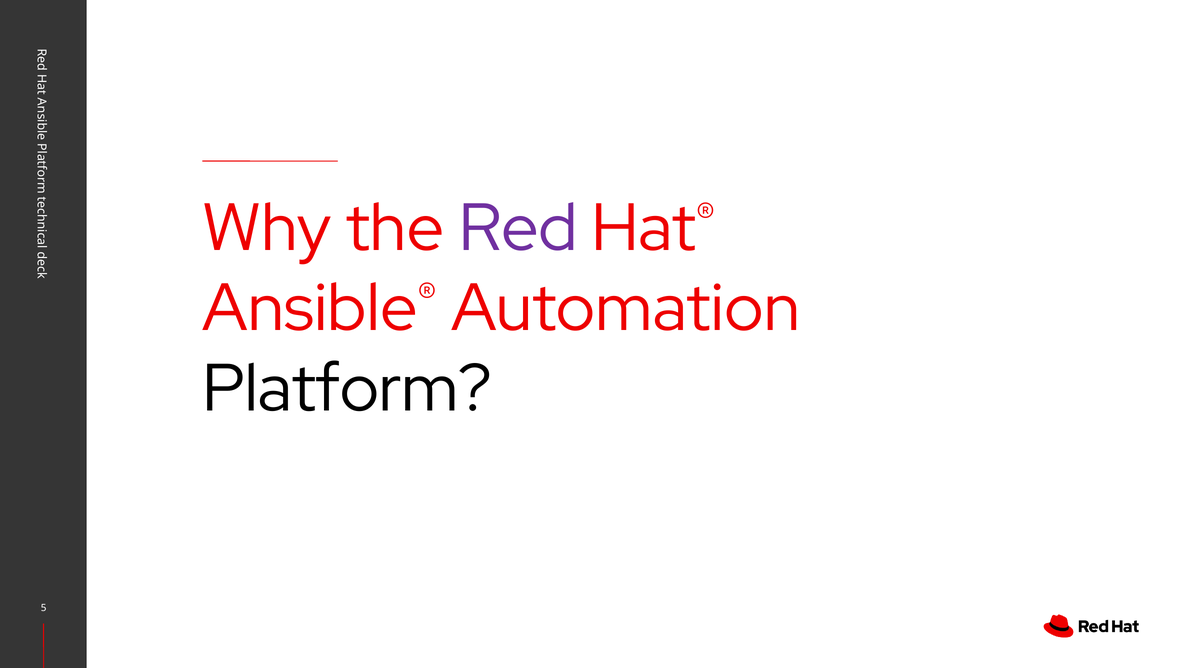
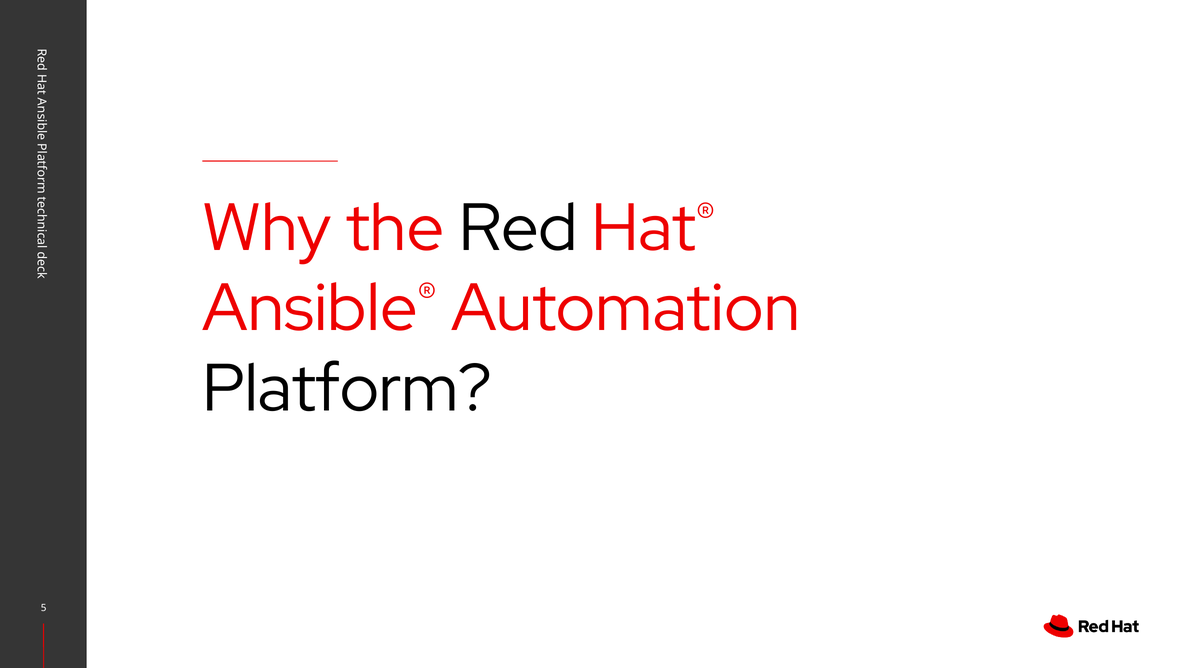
Red colour: purple -> black (518, 228)
